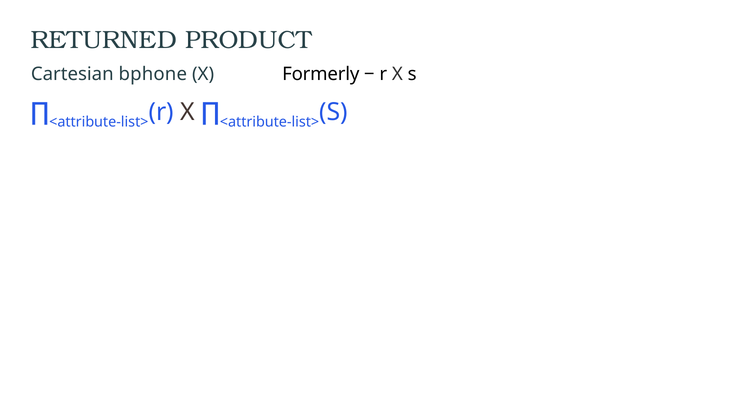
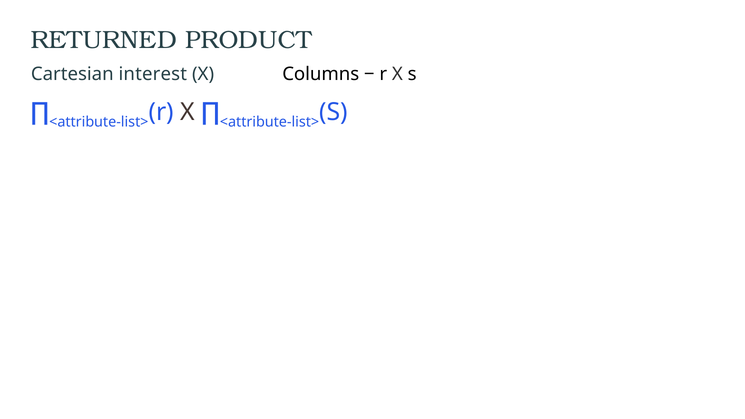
bphone: bphone -> interest (153, 74)
Formerly: Formerly -> Columns (321, 74)
